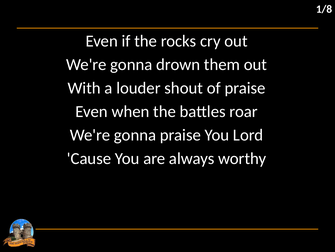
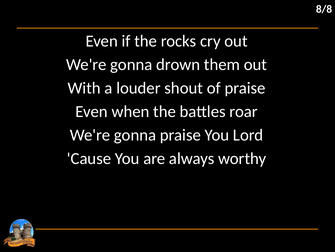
1/8: 1/8 -> 8/8 (324, 9)
